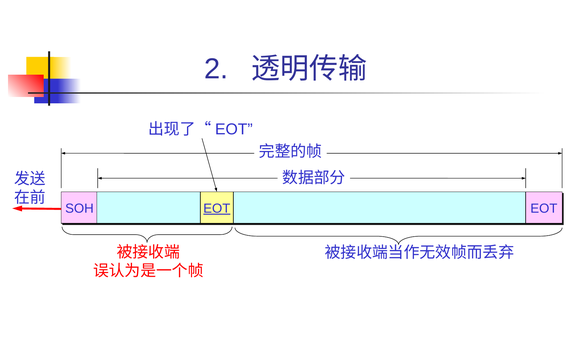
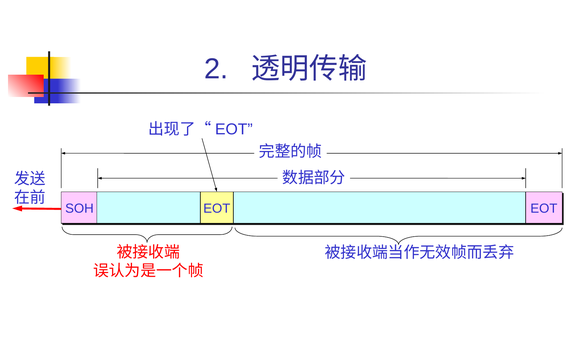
EOT underline: present -> none (217, 209)
